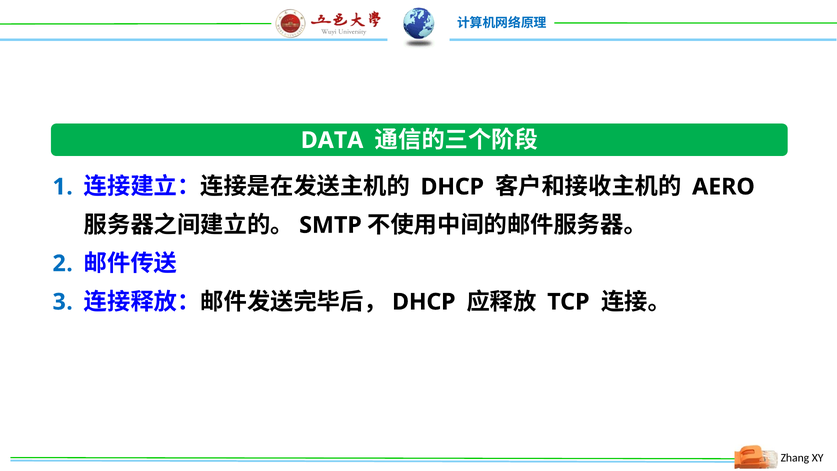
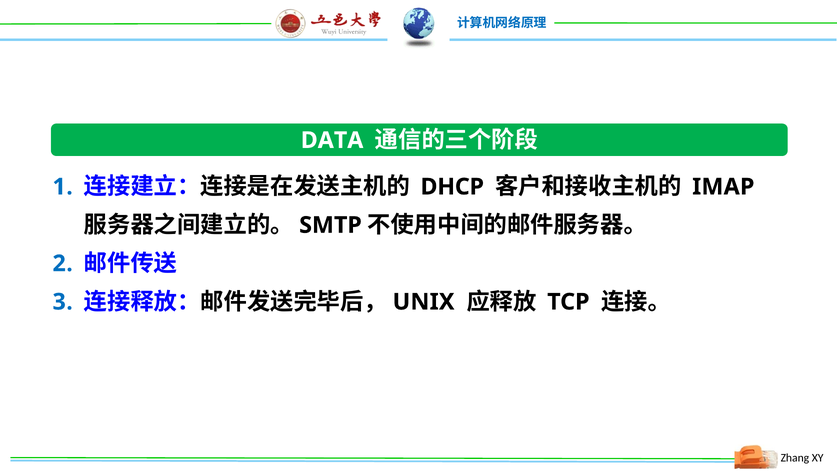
AERO: AERO -> IMAP (723, 187)
DHCP: DHCP -> UNIX (424, 302)
